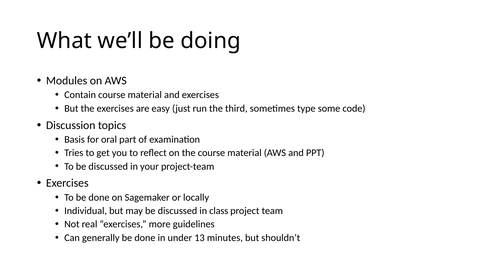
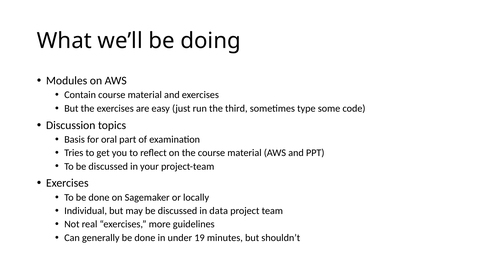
class: class -> data (219, 211)
13: 13 -> 19 (200, 238)
